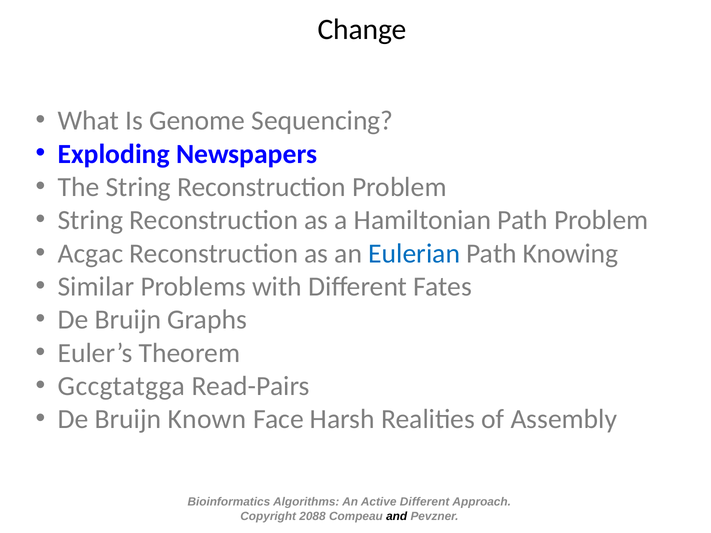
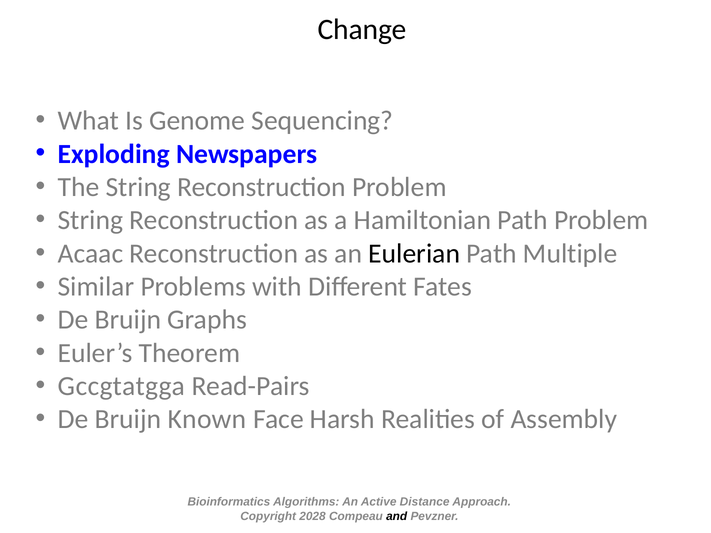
Acgac: Acgac -> Acaac (90, 254)
Eulerian colour: blue -> black (414, 254)
Knowing: Knowing -> Multiple (570, 254)
Active Different: Different -> Distance (425, 502)
2088: 2088 -> 2028 (312, 516)
